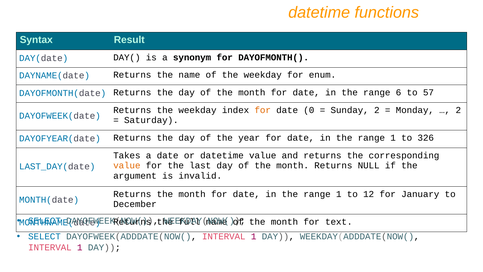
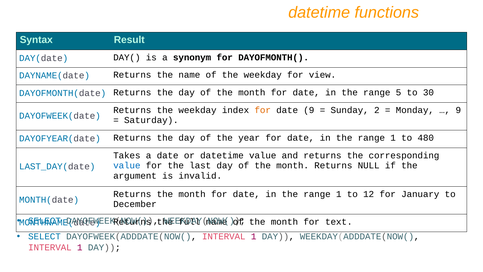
enum: enum -> view (322, 75)
6: 6 -> 5 (399, 92)
57: 57 -> 30 (428, 92)
date 0: 0 -> 9 (309, 110)
2: 2 -> 9 (458, 110)
326: 326 -> 480 (426, 138)
value colour: orange -> blue (127, 165)
